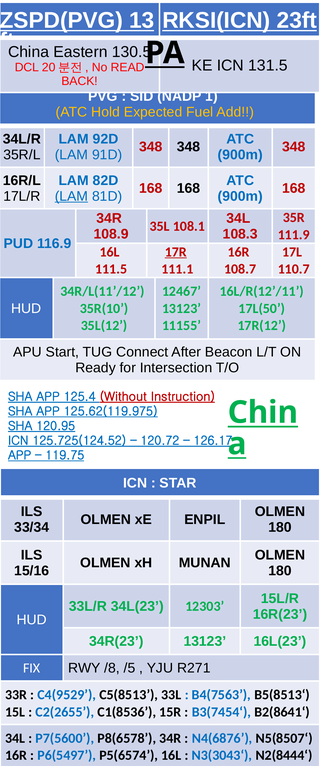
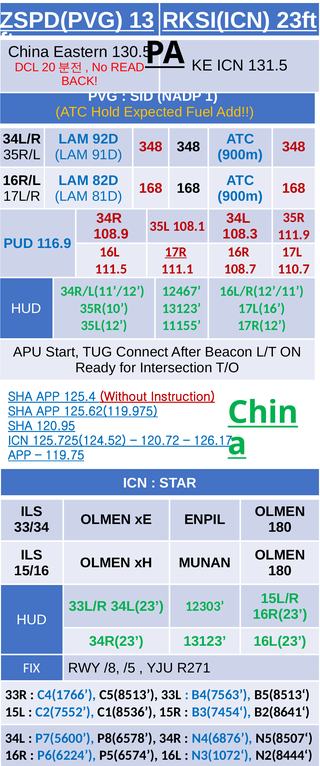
LAM underline: present -> none (71, 196)
17L(50: 17L(50 -> 17L(16 (262, 308)
C4(9529: C4(9529 -> C4(1766 (67, 694)
C2(2655: C2(2655 -> C2(7552 (65, 712)
P6(5497: P6(5497 -> P6(6224 (67, 755)
N3(3043‘: N3(3043‘ -> N3(1072‘ (222, 755)
